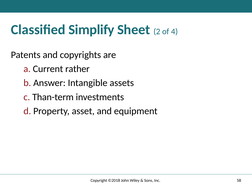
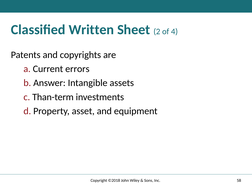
Simplify: Simplify -> Written (91, 30)
rather: rather -> errors (77, 69)
